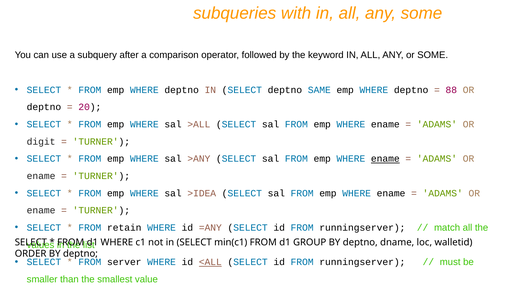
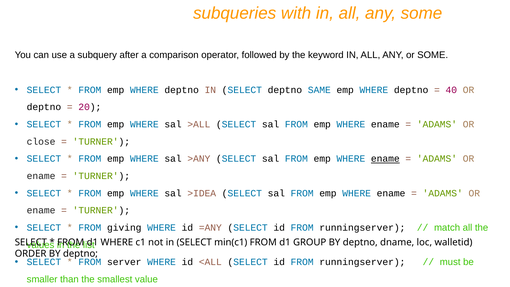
88: 88 -> 40 (451, 90)
digit: digit -> close (41, 142)
retain: retain -> giving (124, 228)
<ALL underline: present -> none (210, 262)
